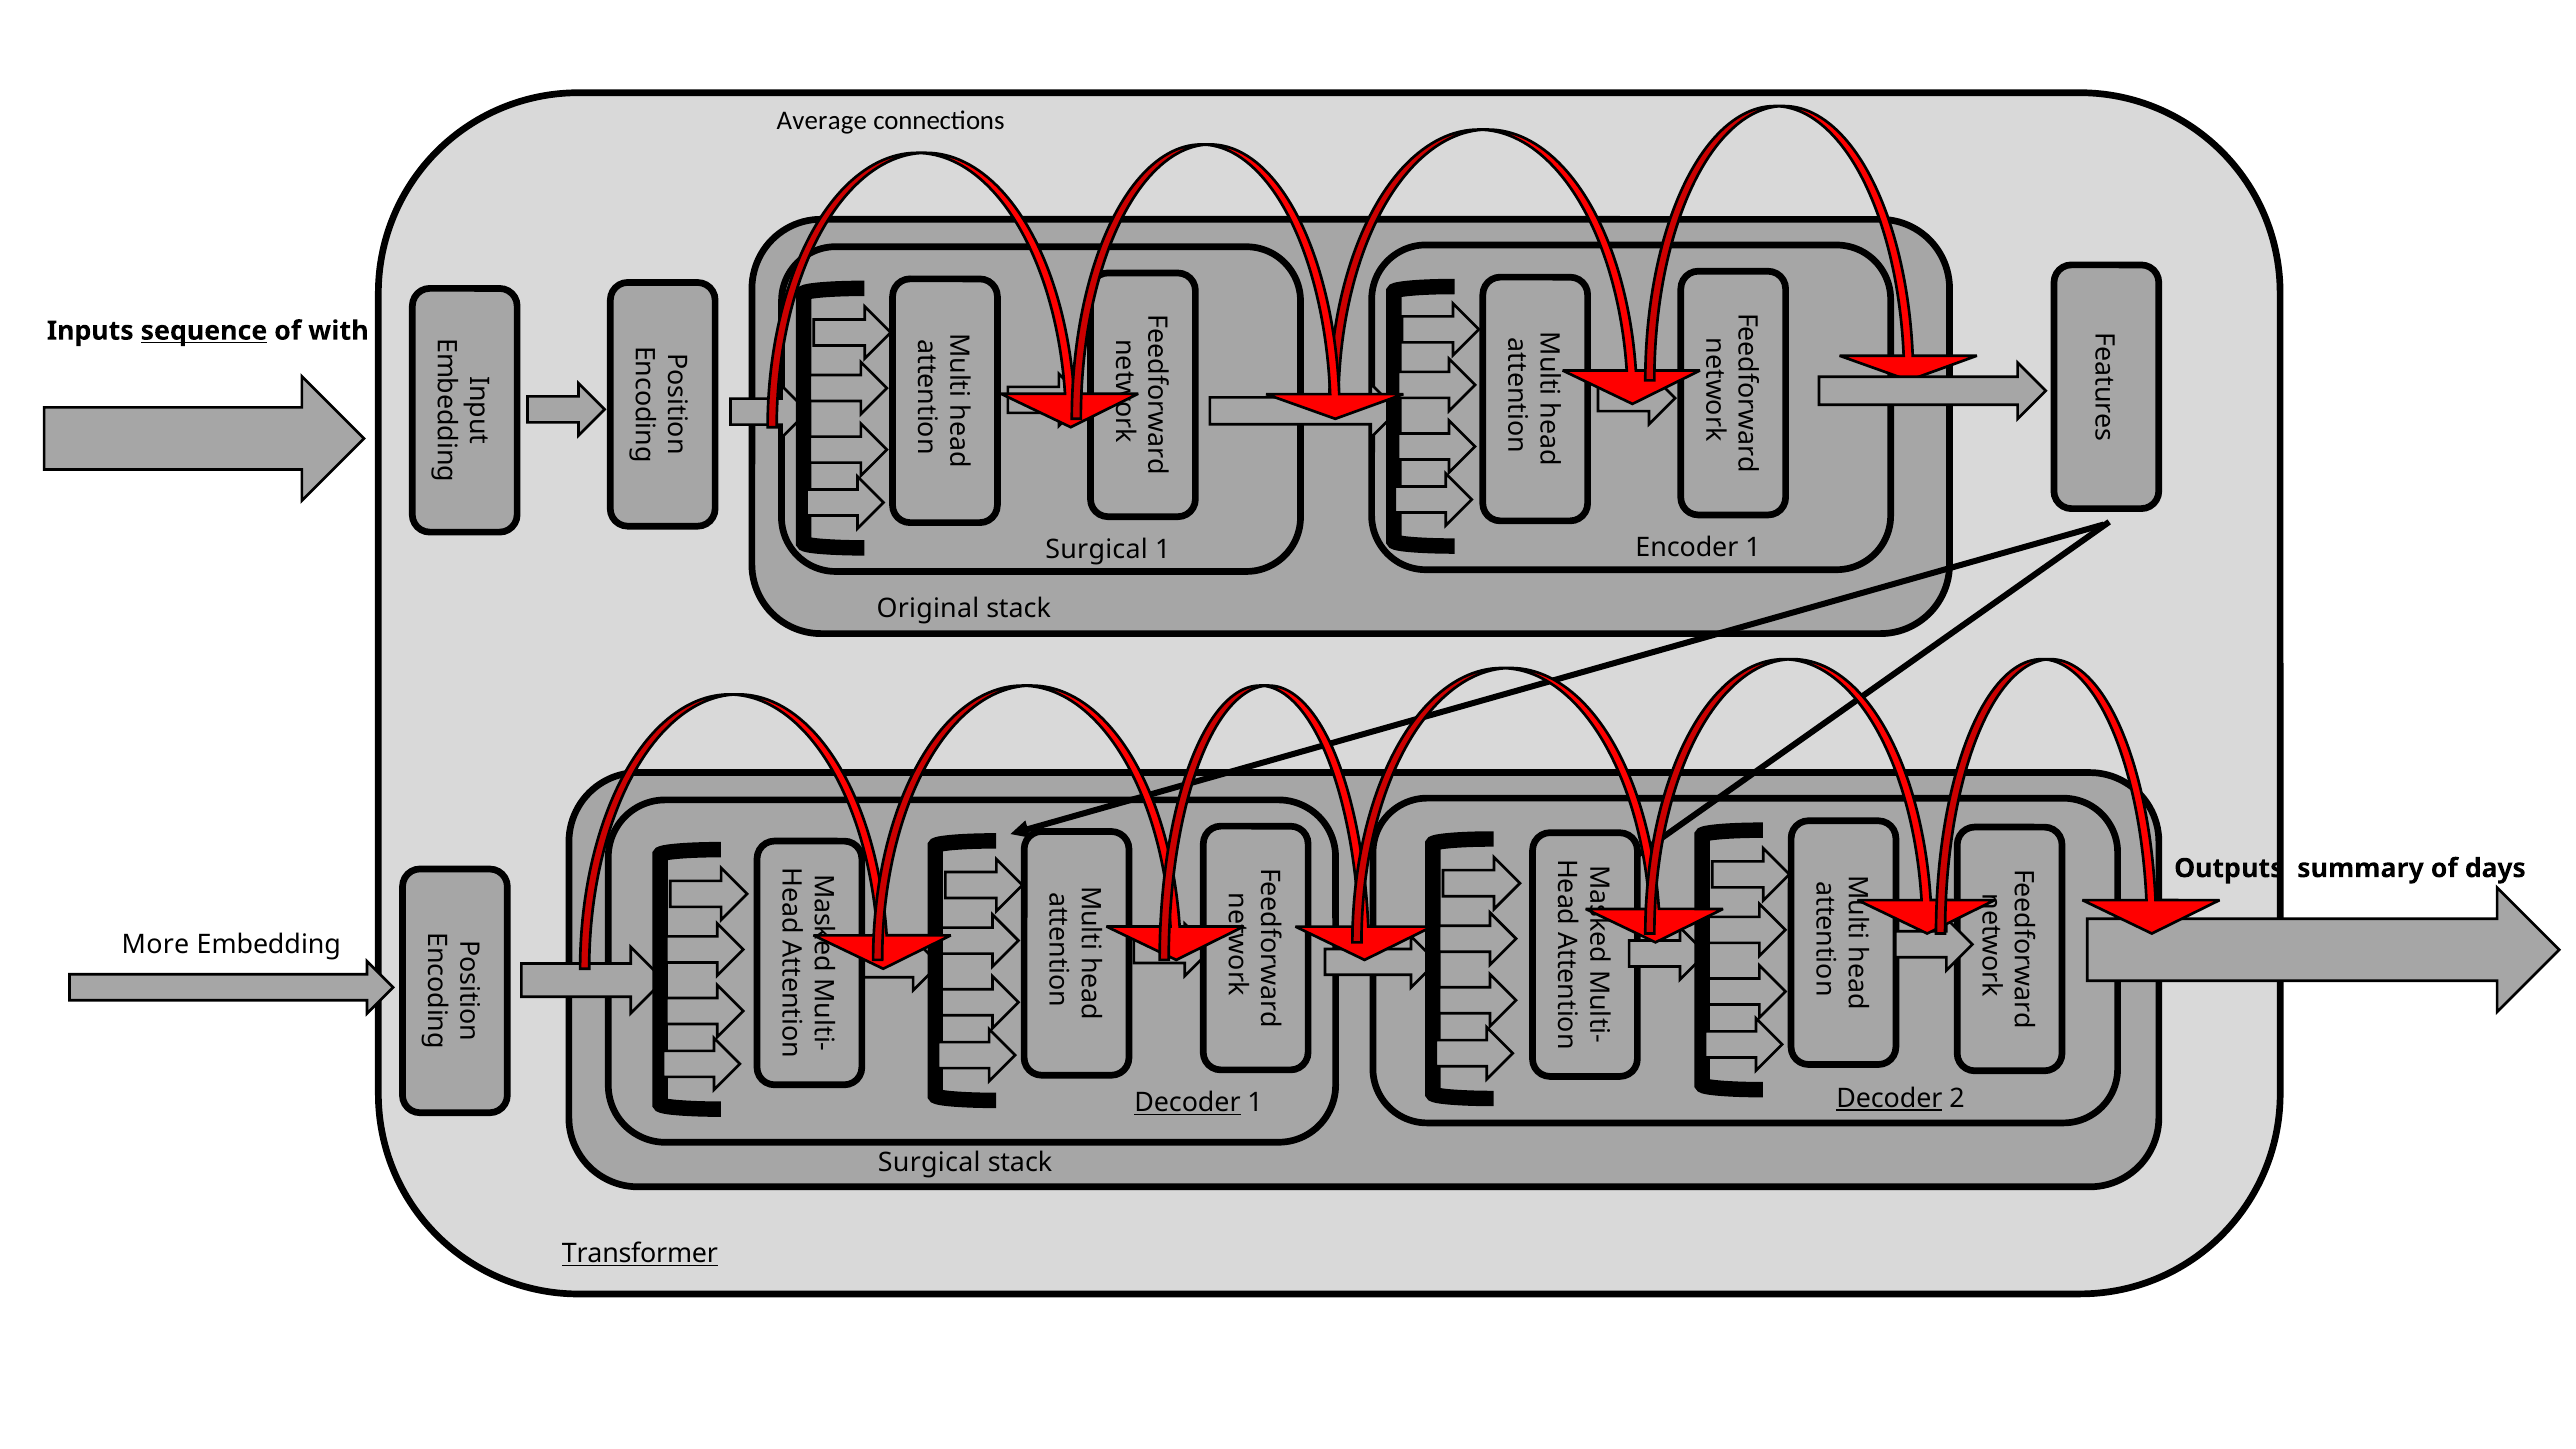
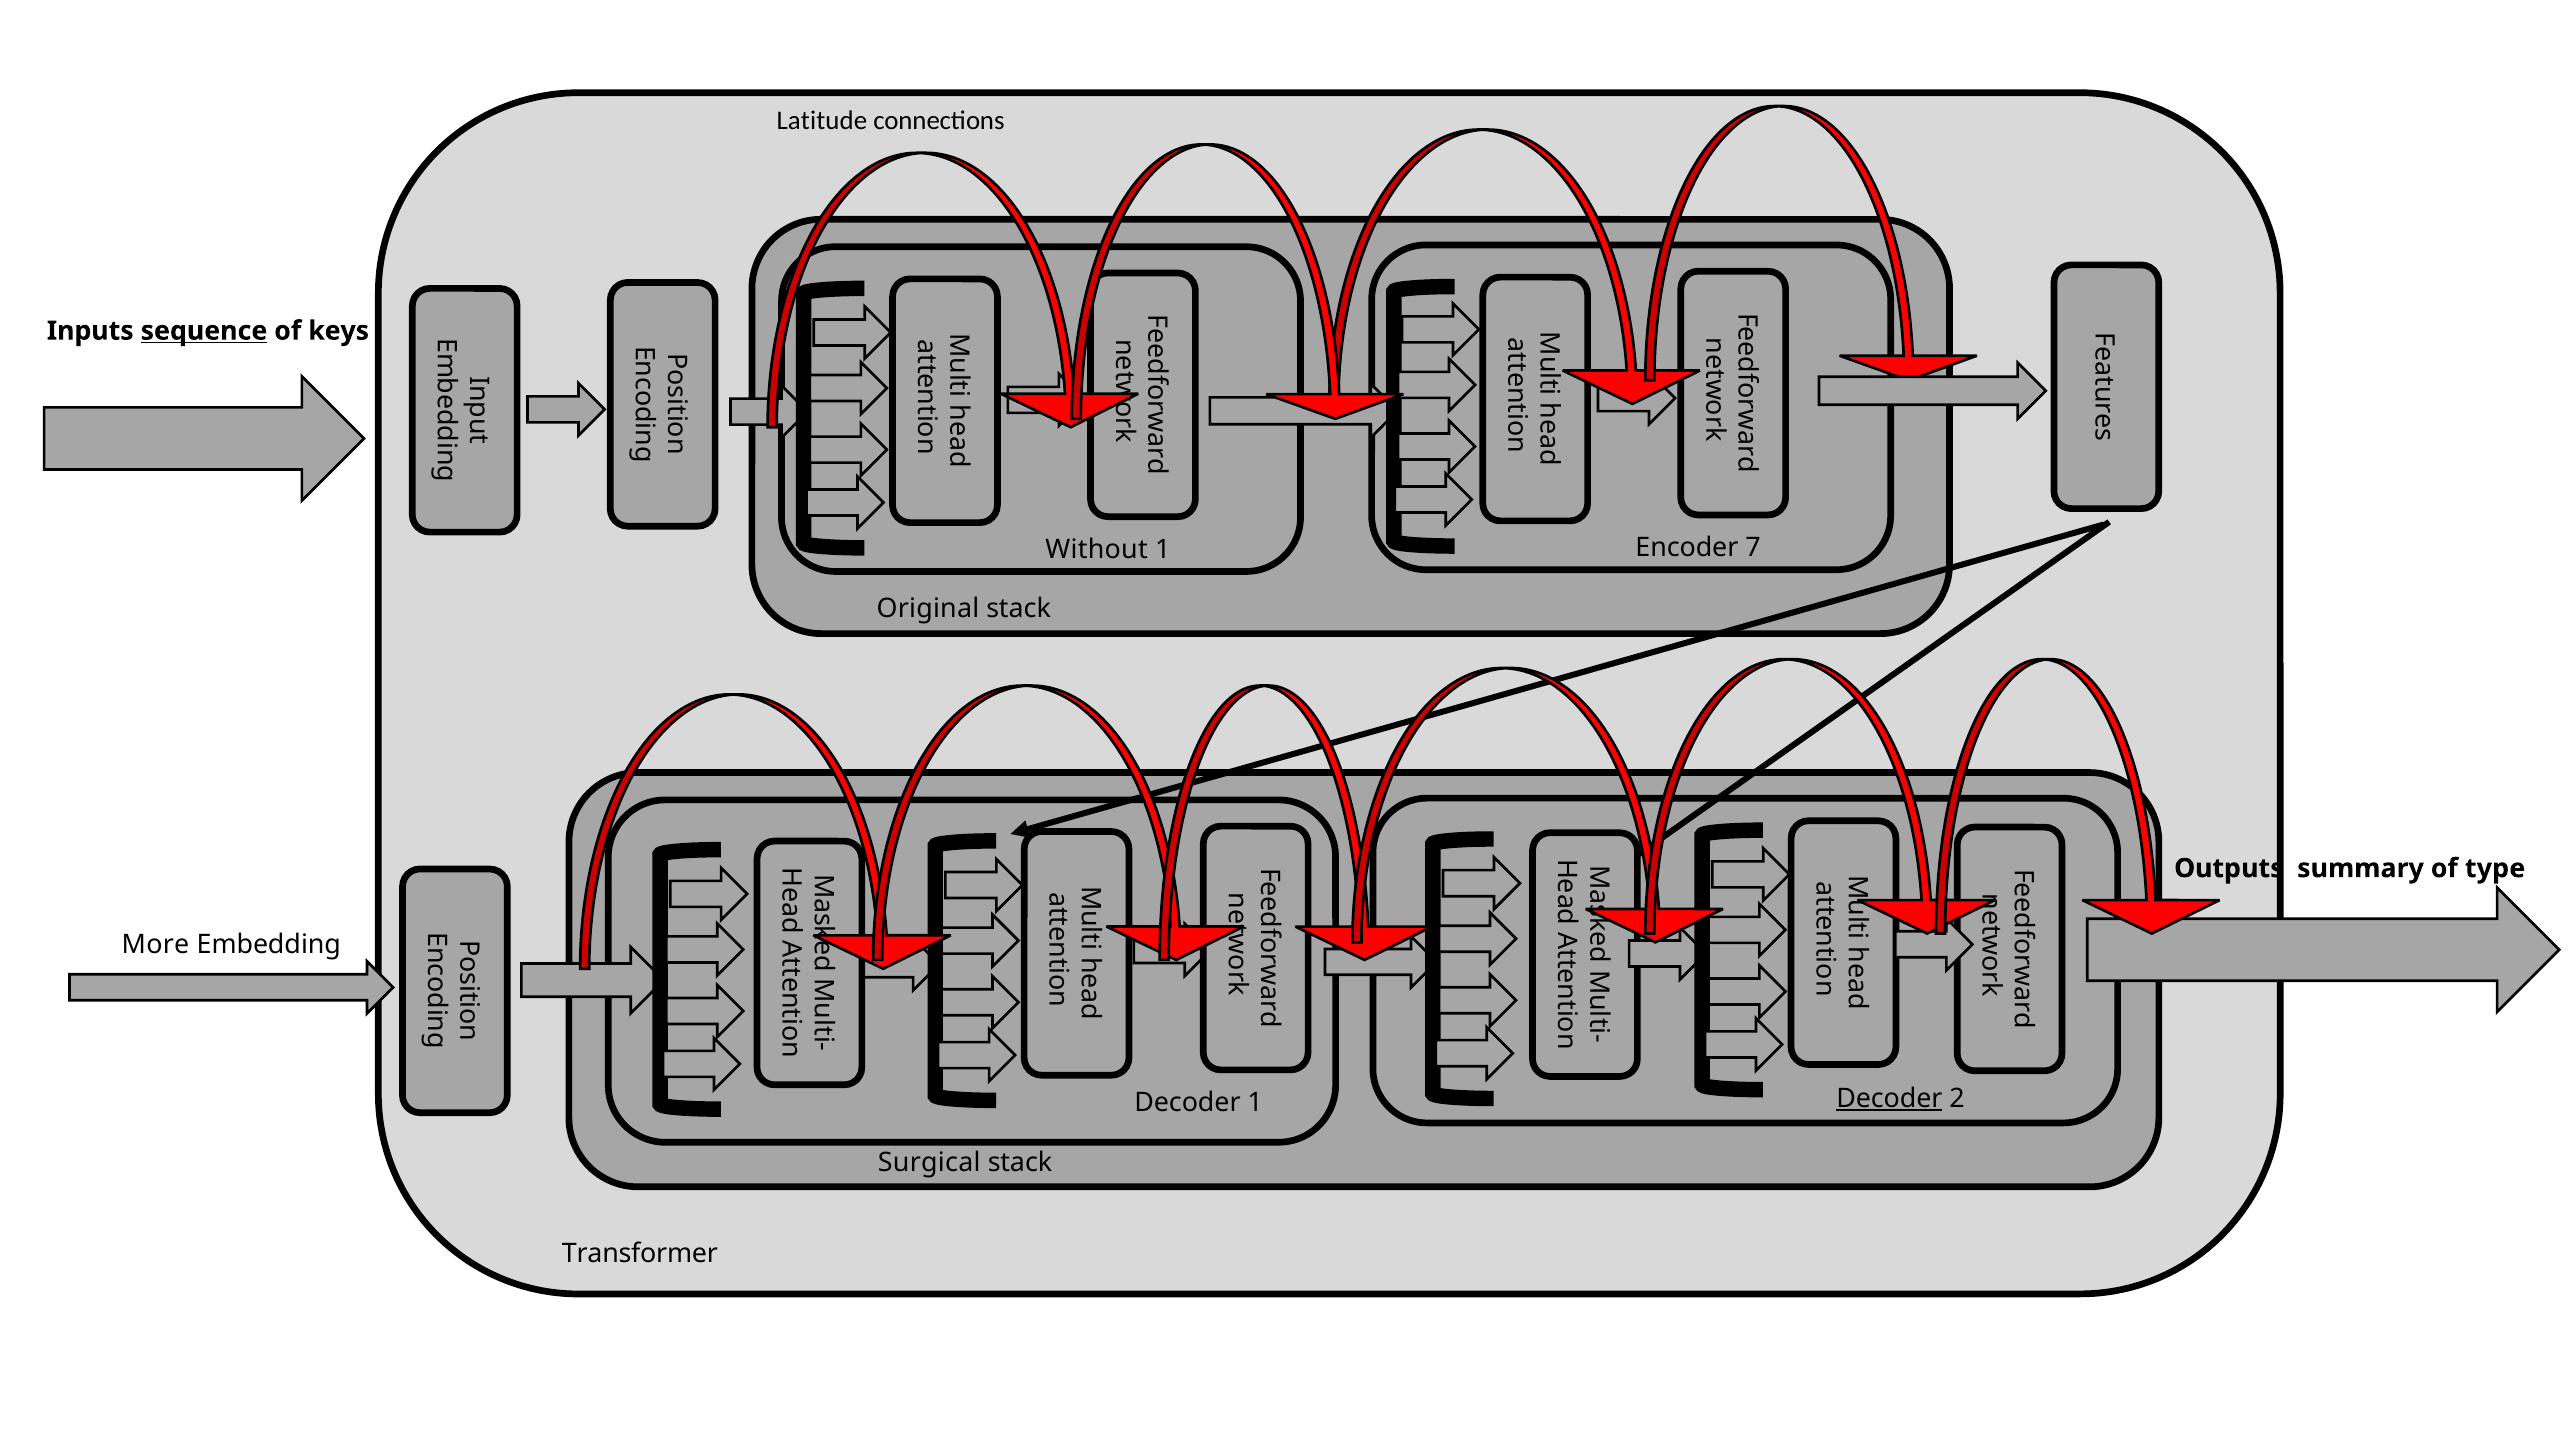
Average: Average -> Latitude (822, 120)
with: with -> keys (339, 331)
Encoder 1: 1 -> 7 (1753, 548)
Surgical: Surgical -> Without (1097, 549)
days: days -> type (2495, 868)
Decoder underline: present -> none (1187, 1103)
Transformer underline: present -> none (640, 1254)
